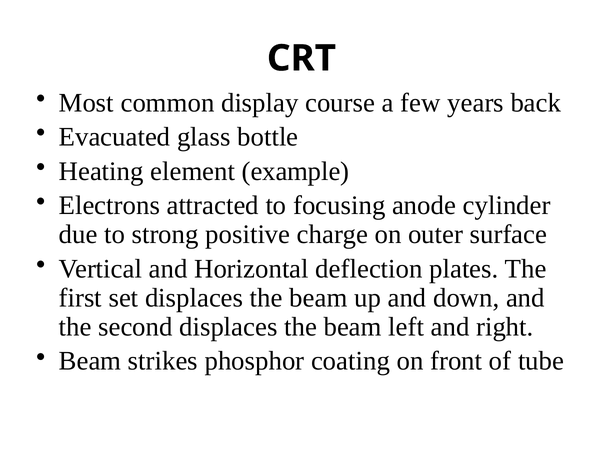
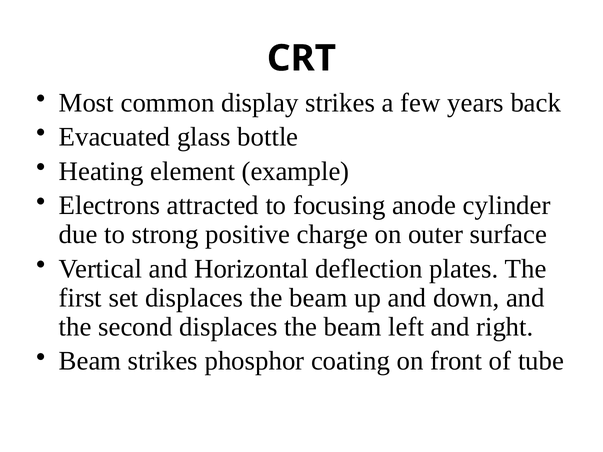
display course: course -> strikes (340, 103)
